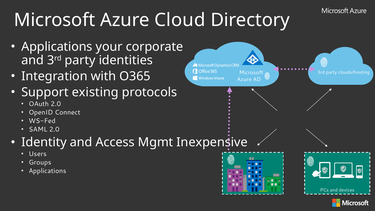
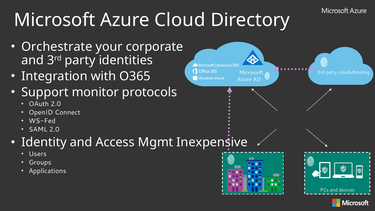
Applications: Applications -> Orchestrate (57, 47)
existing: existing -> monitor (95, 92)
